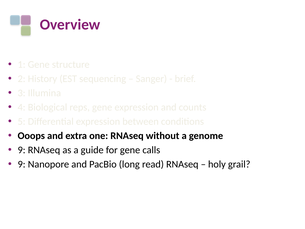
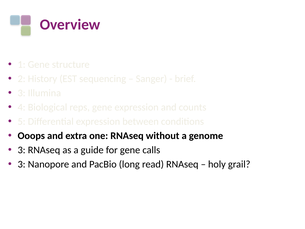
9: 9 -> 3 (22, 150)
9: 9 -> 3 (22, 164)
